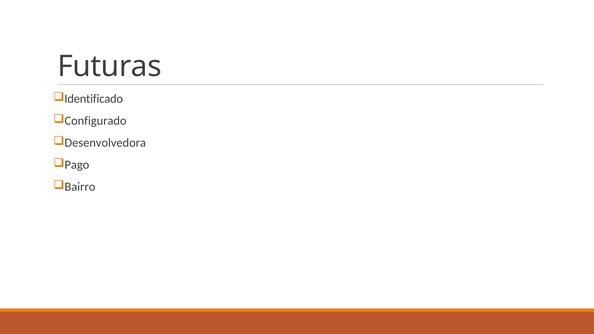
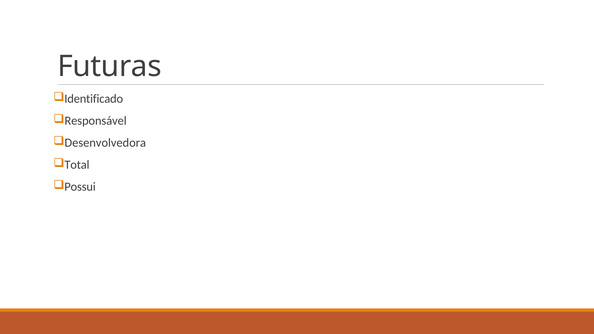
Configurado: Configurado -> Responsável (96, 121)
Pago: Pago -> Total (77, 165)
Bairro: Bairro -> Possui (80, 187)
